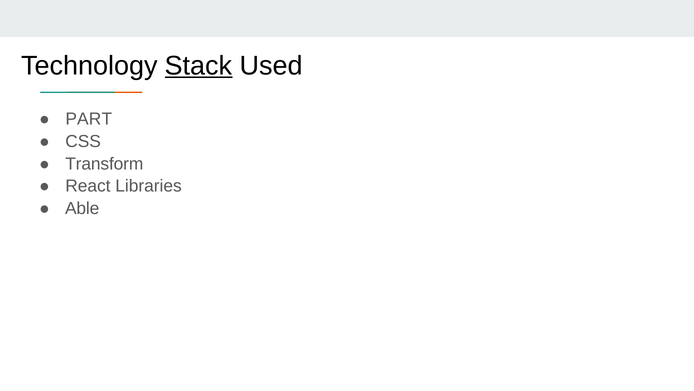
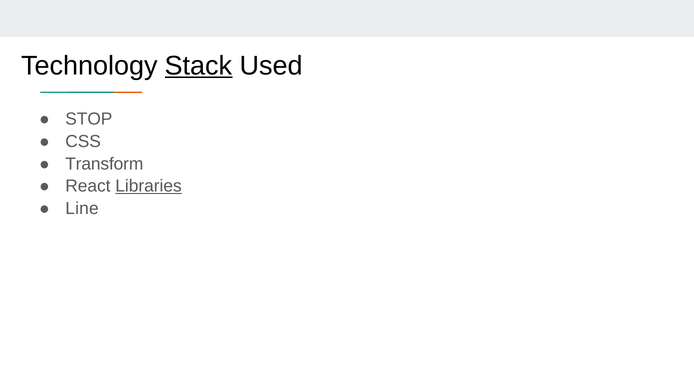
PART: PART -> STOP (89, 119)
Libraries underline: none -> present (149, 186)
Able: Able -> Line (82, 208)
